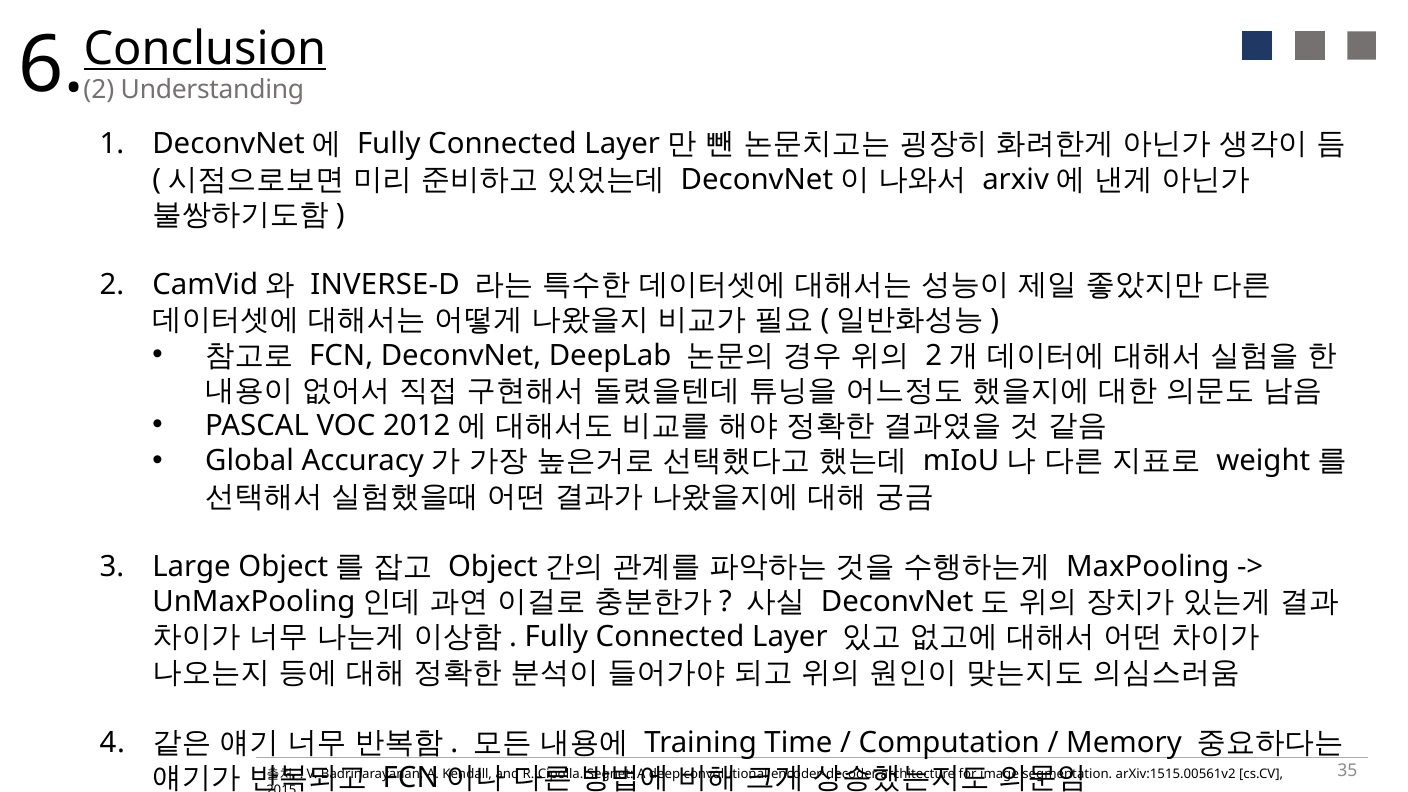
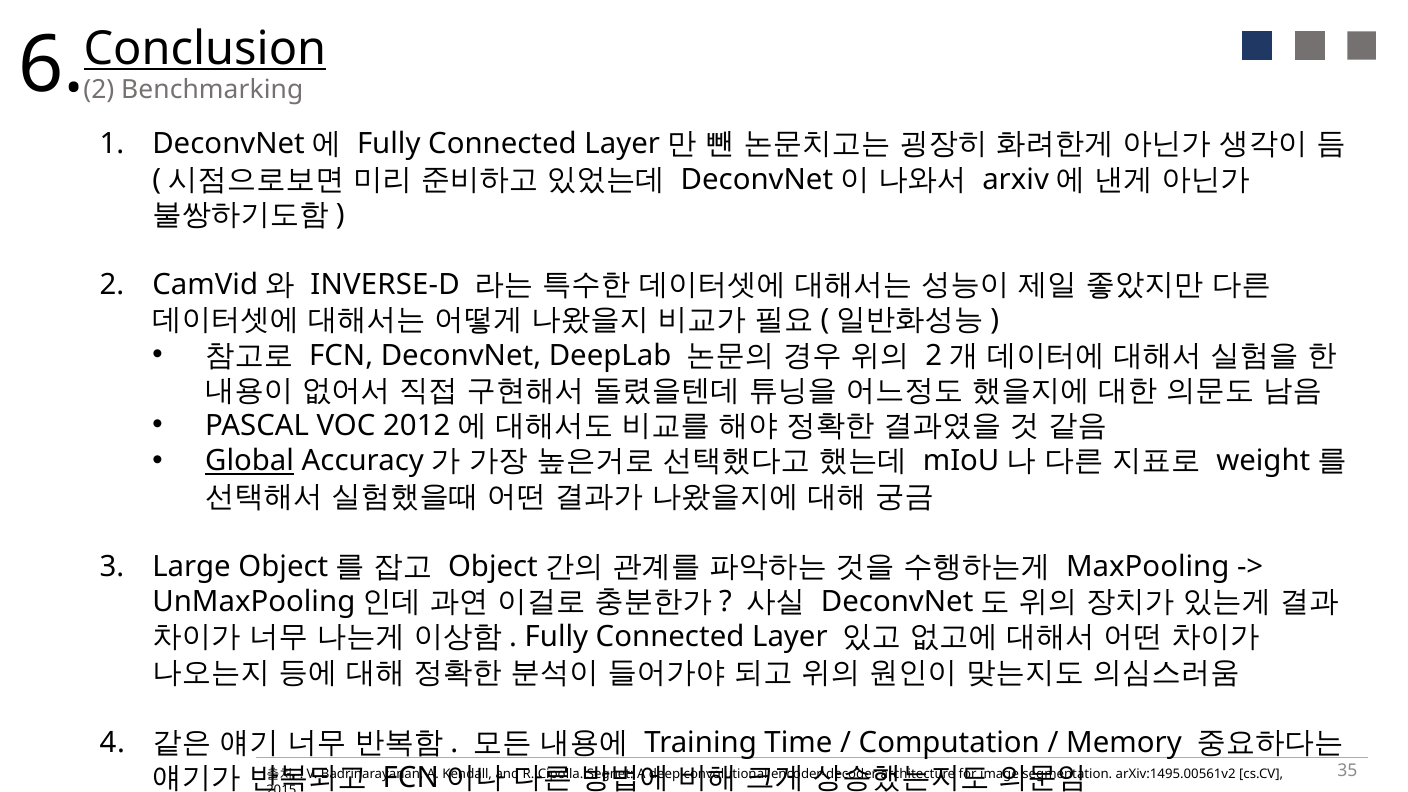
Understanding: Understanding -> Benchmarking (212, 89)
Global underline: none -> present (250, 461)
arXiv:1515.00561v2: arXiv:1515.00561v2 -> arXiv:1495.00561v2 (1176, 775)
